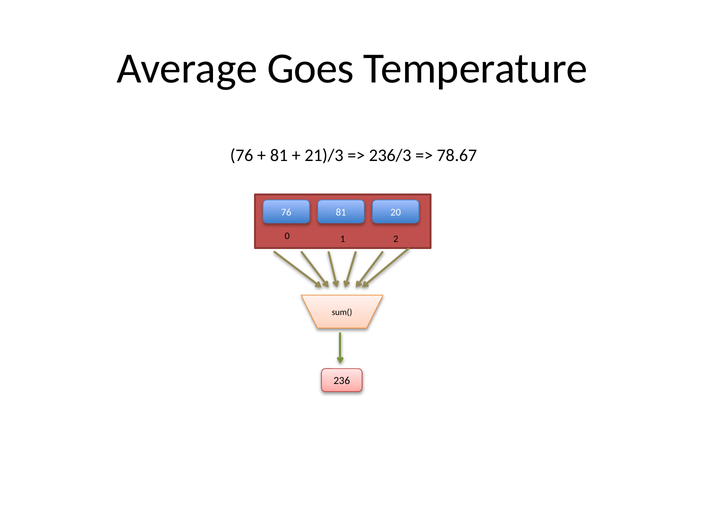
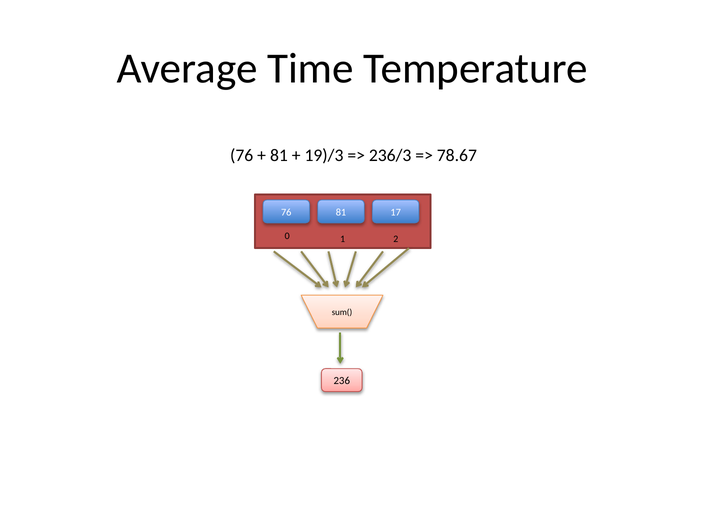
Goes: Goes -> Time (310, 68)
21)/3: 21)/3 -> 19)/3 (324, 155)
20: 20 -> 17 (396, 212)
